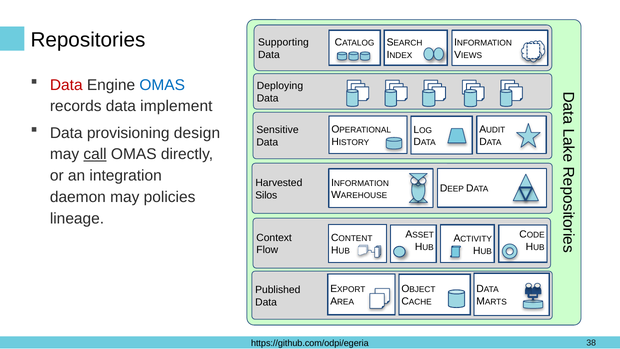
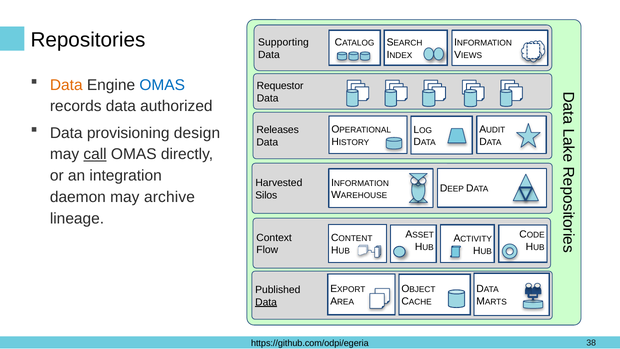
Data colour: red -> orange (66, 85)
Deploying: Deploying -> Requestor (280, 86)
implement: implement -> authorized (176, 106)
Sensitive: Sensitive -> Releases (278, 130)
policies: policies -> archive (169, 197)
Data underline: none -> present (266, 302)
